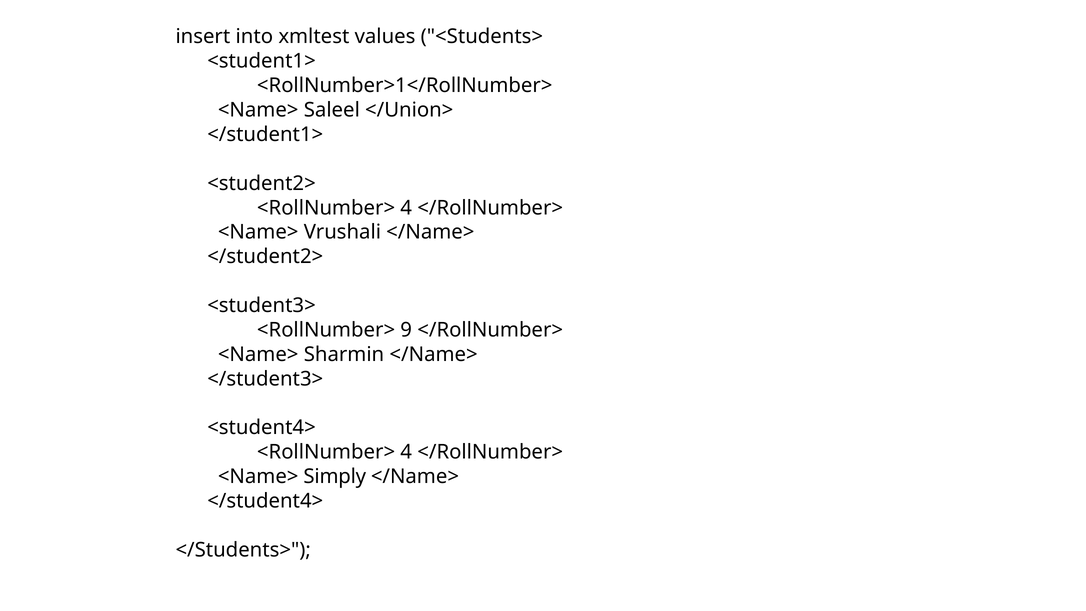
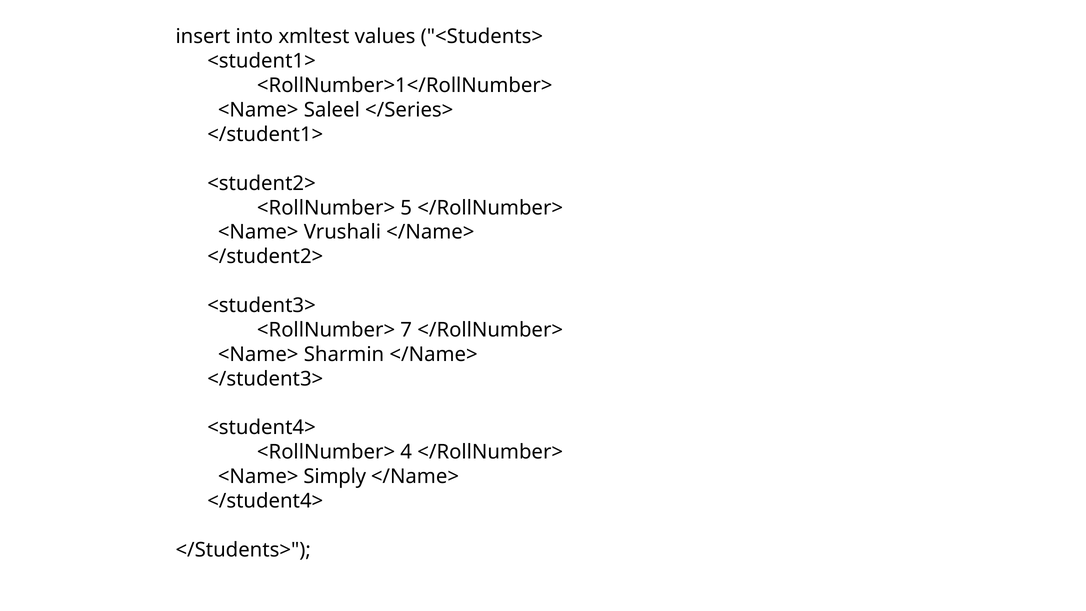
</Union>: </Union> -> </Series> (409, 110)
4: 4 -> 5 (406, 208)
9: 9 -> 7 (406, 330)
